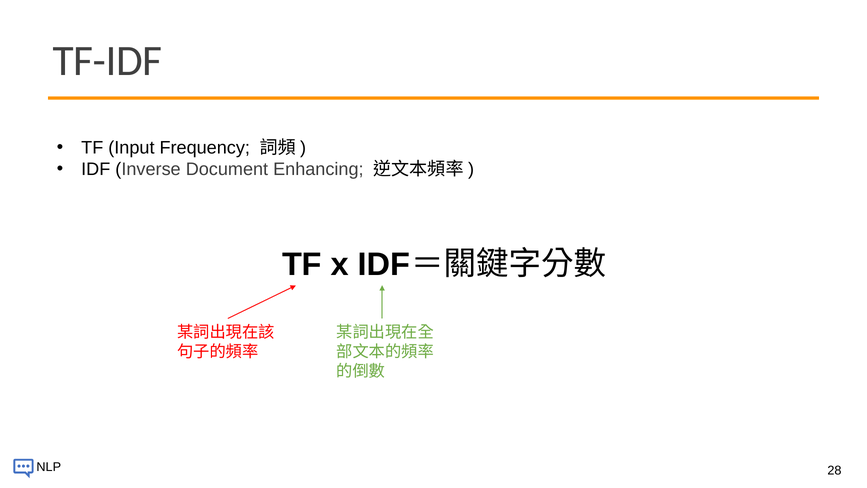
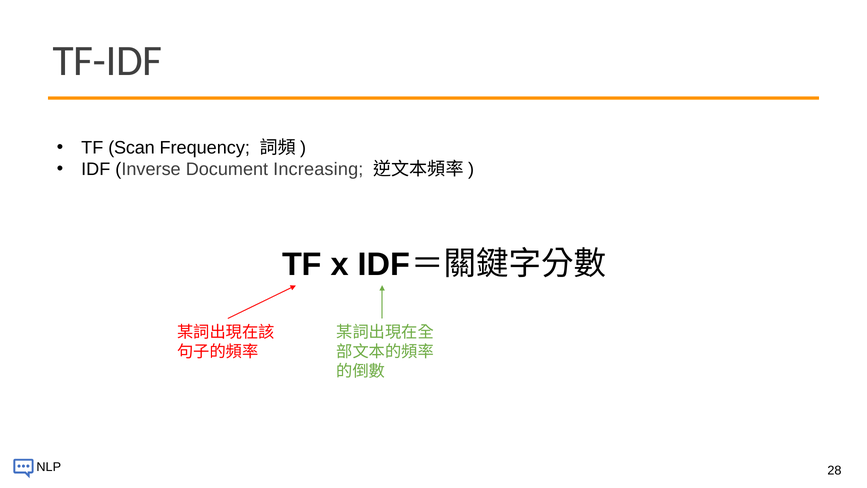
Input: Input -> Scan (132, 148)
Enhancing: Enhancing -> Increasing (318, 169)
